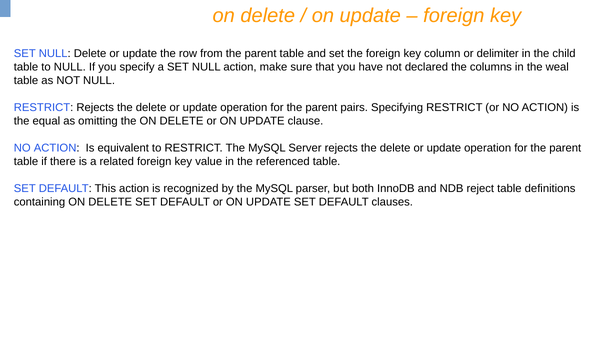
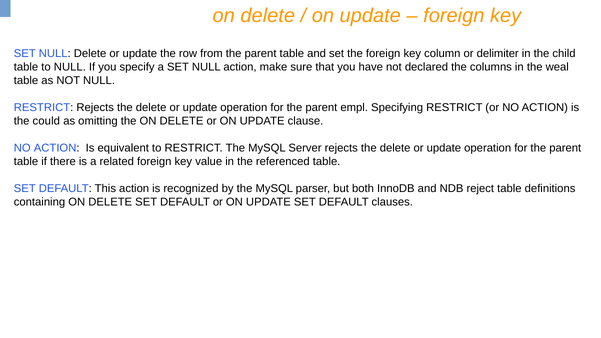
pairs: pairs -> empl (354, 108)
equal: equal -> could (46, 121)
